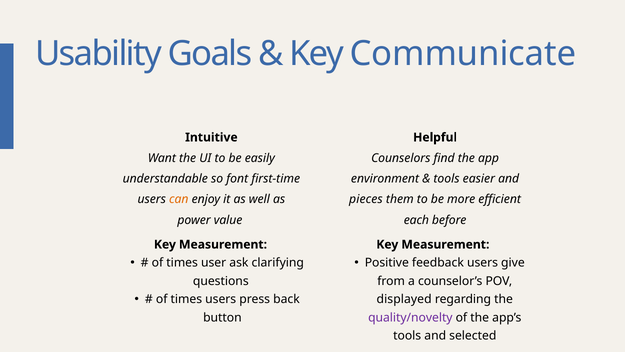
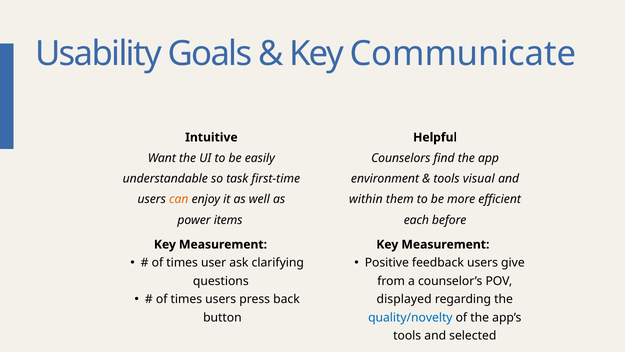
font: font -> task (237, 179)
easier: easier -> visual (479, 179)
pieces: pieces -> within (366, 199)
value: value -> items (228, 220)
quality/novelty colour: purple -> blue (410, 317)
